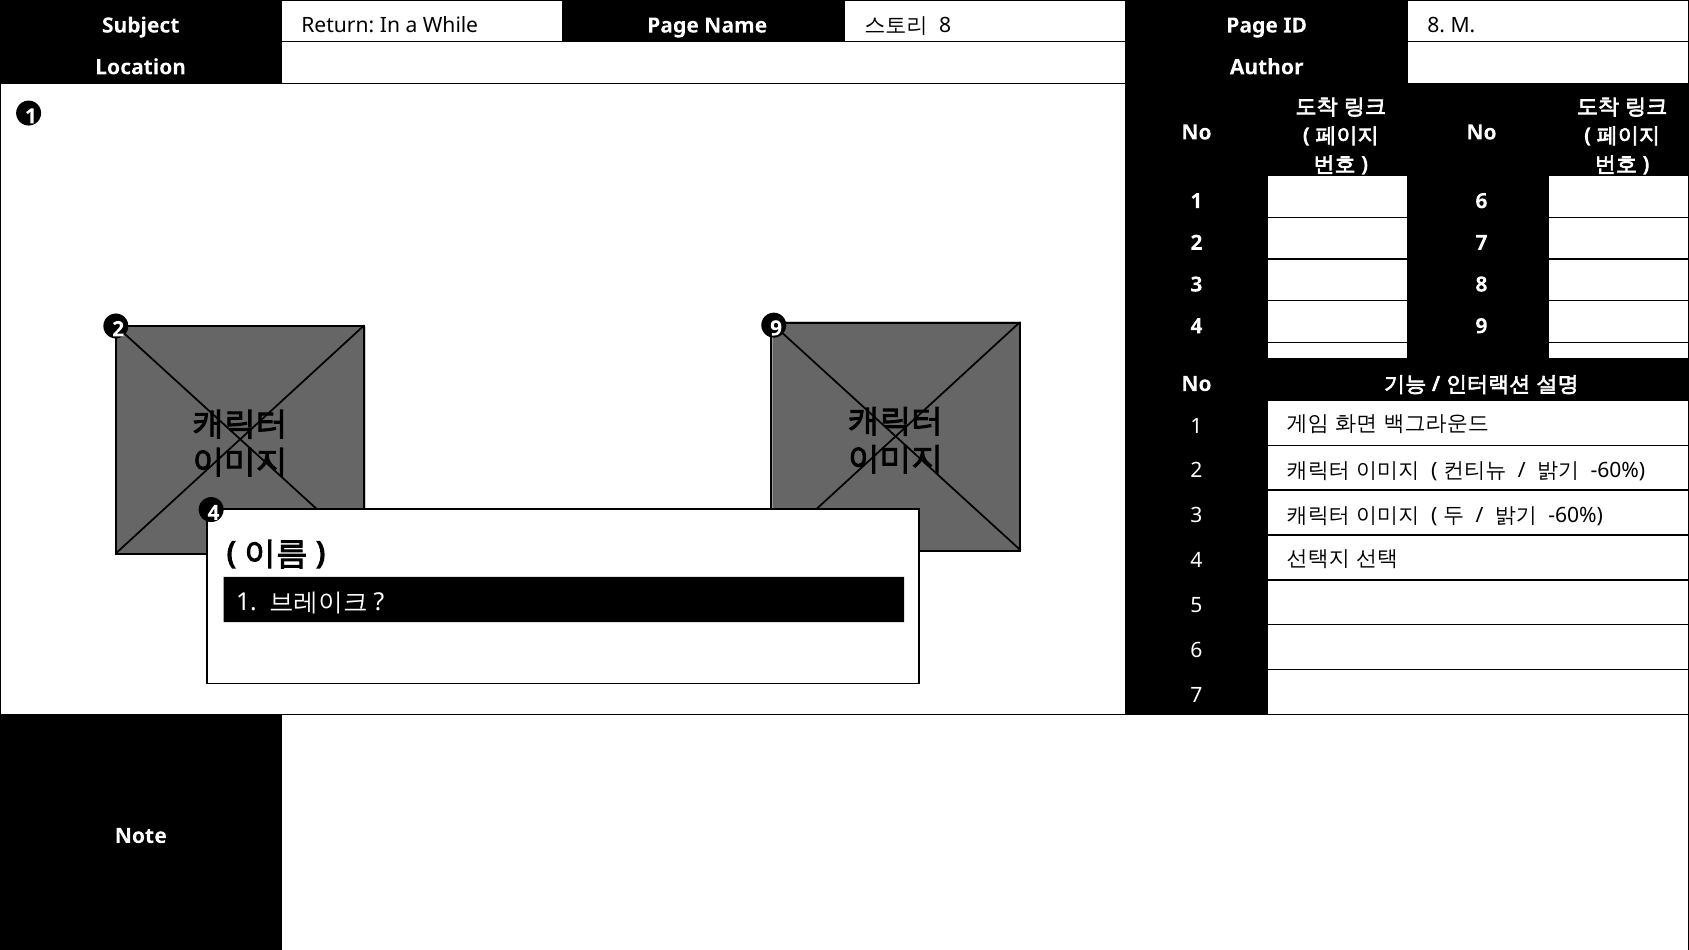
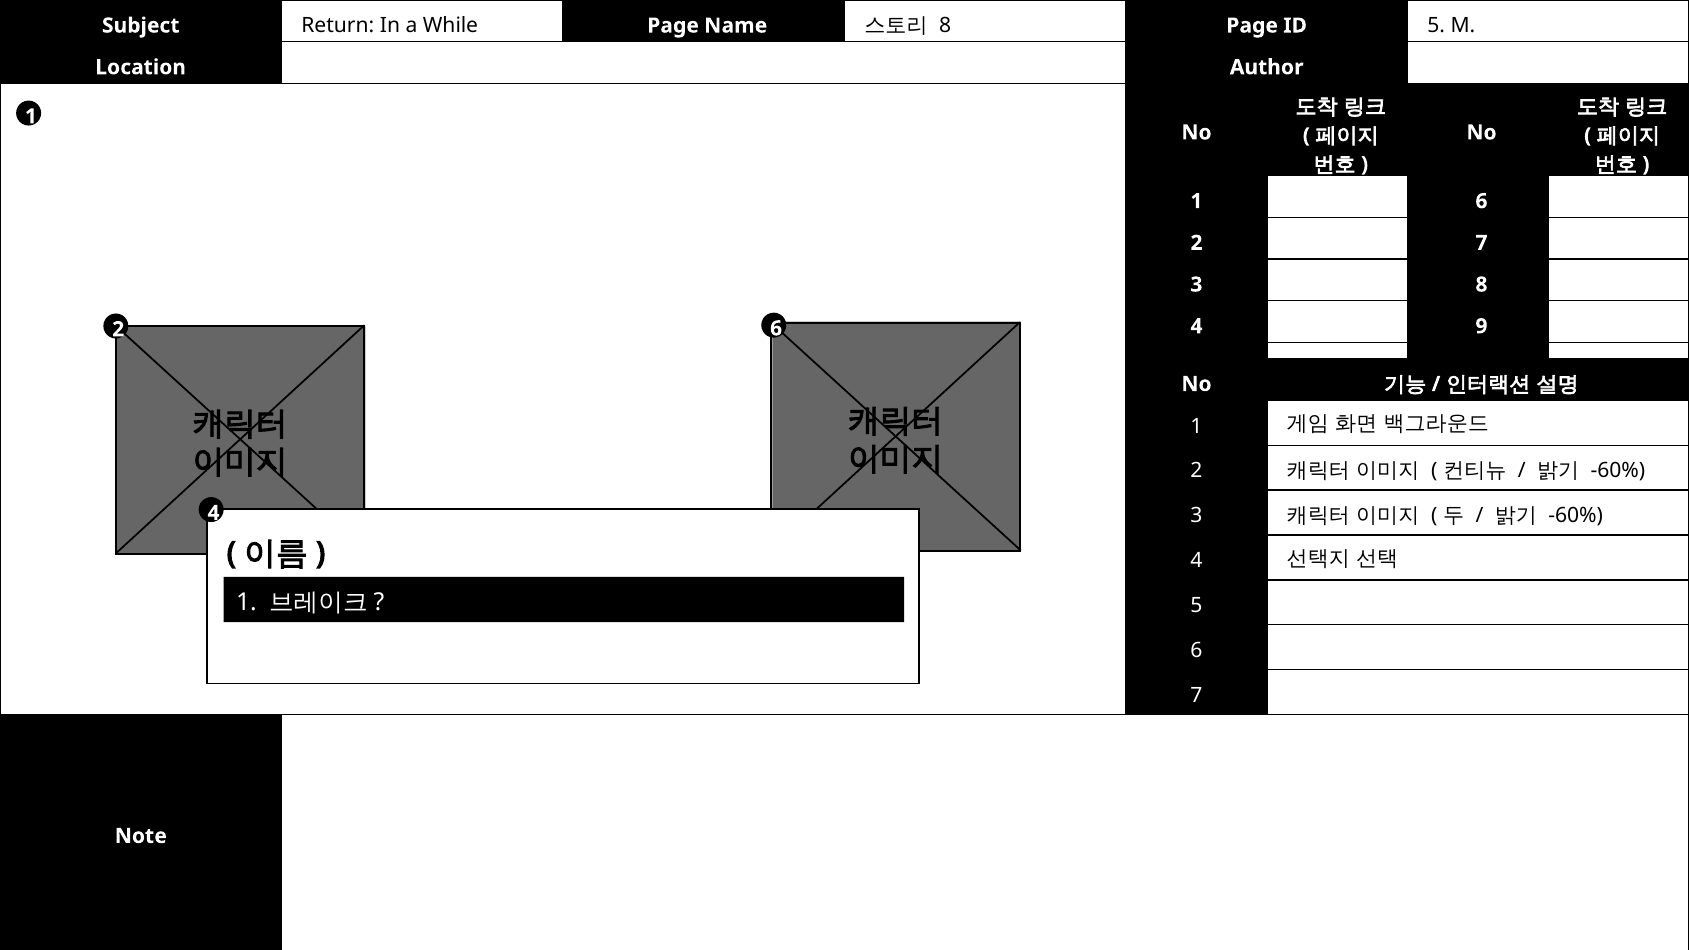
ID 8: 8 -> 5 (1436, 26)
2 9: 9 -> 6 (776, 328)
